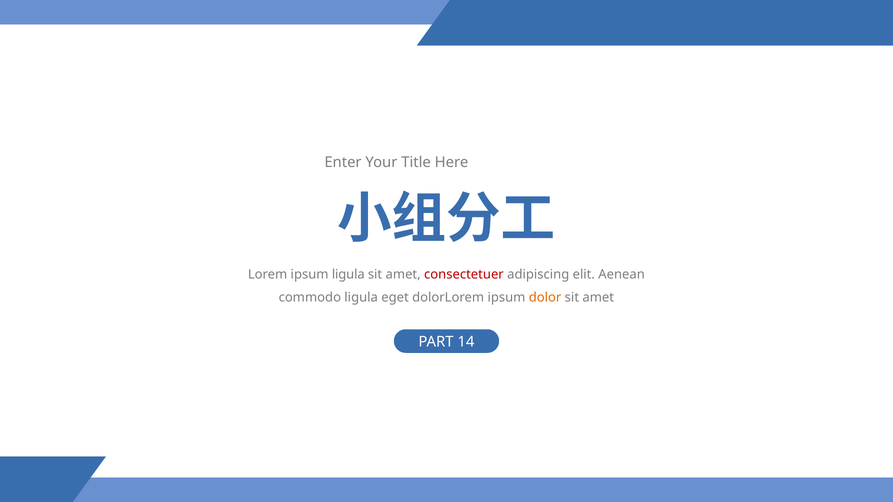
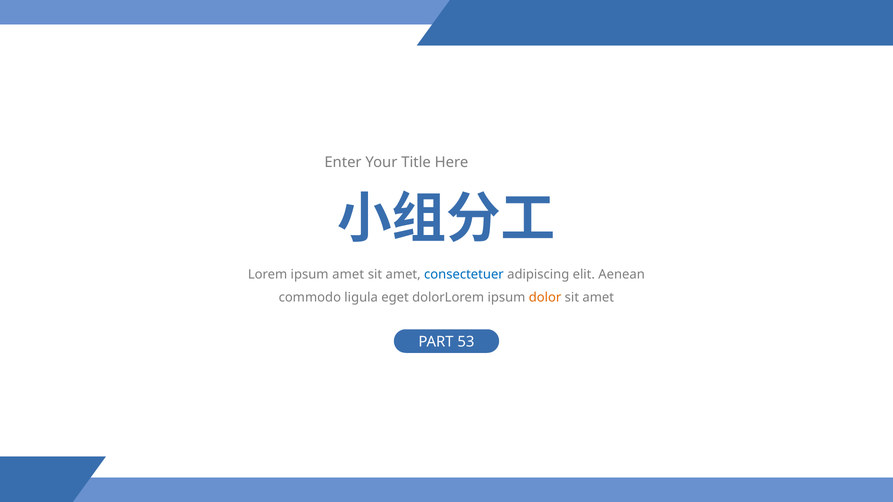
ipsum ligula: ligula -> amet (348, 274)
consectetuer colour: red -> blue (464, 274)
14: 14 -> 53 (466, 342)
